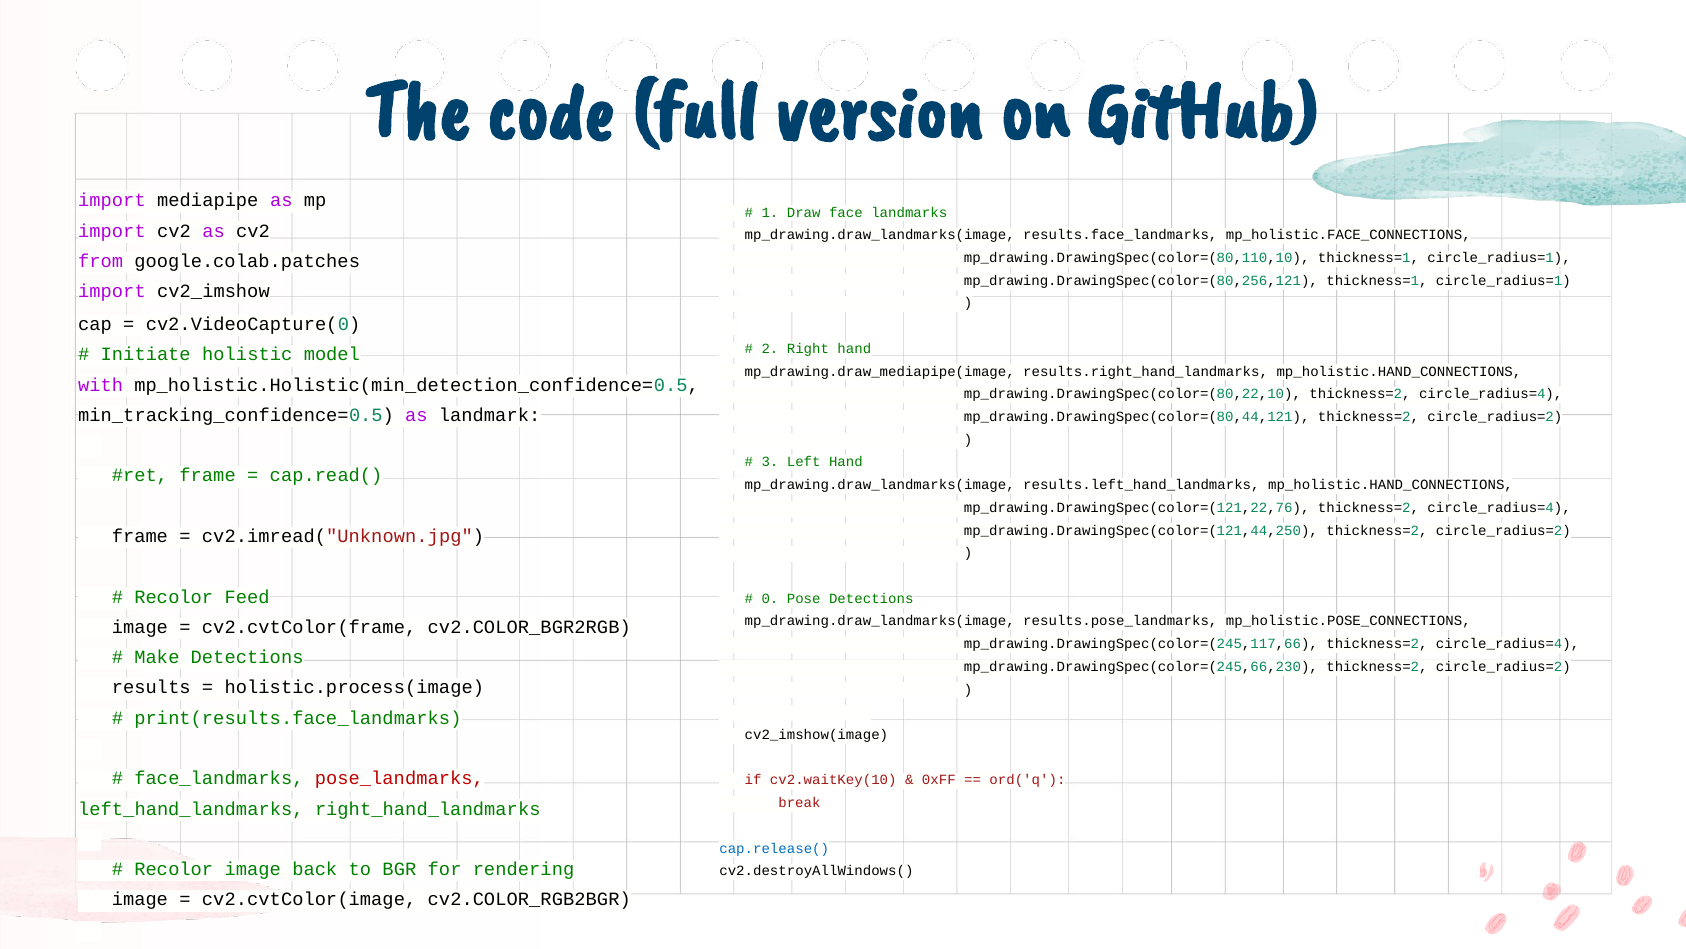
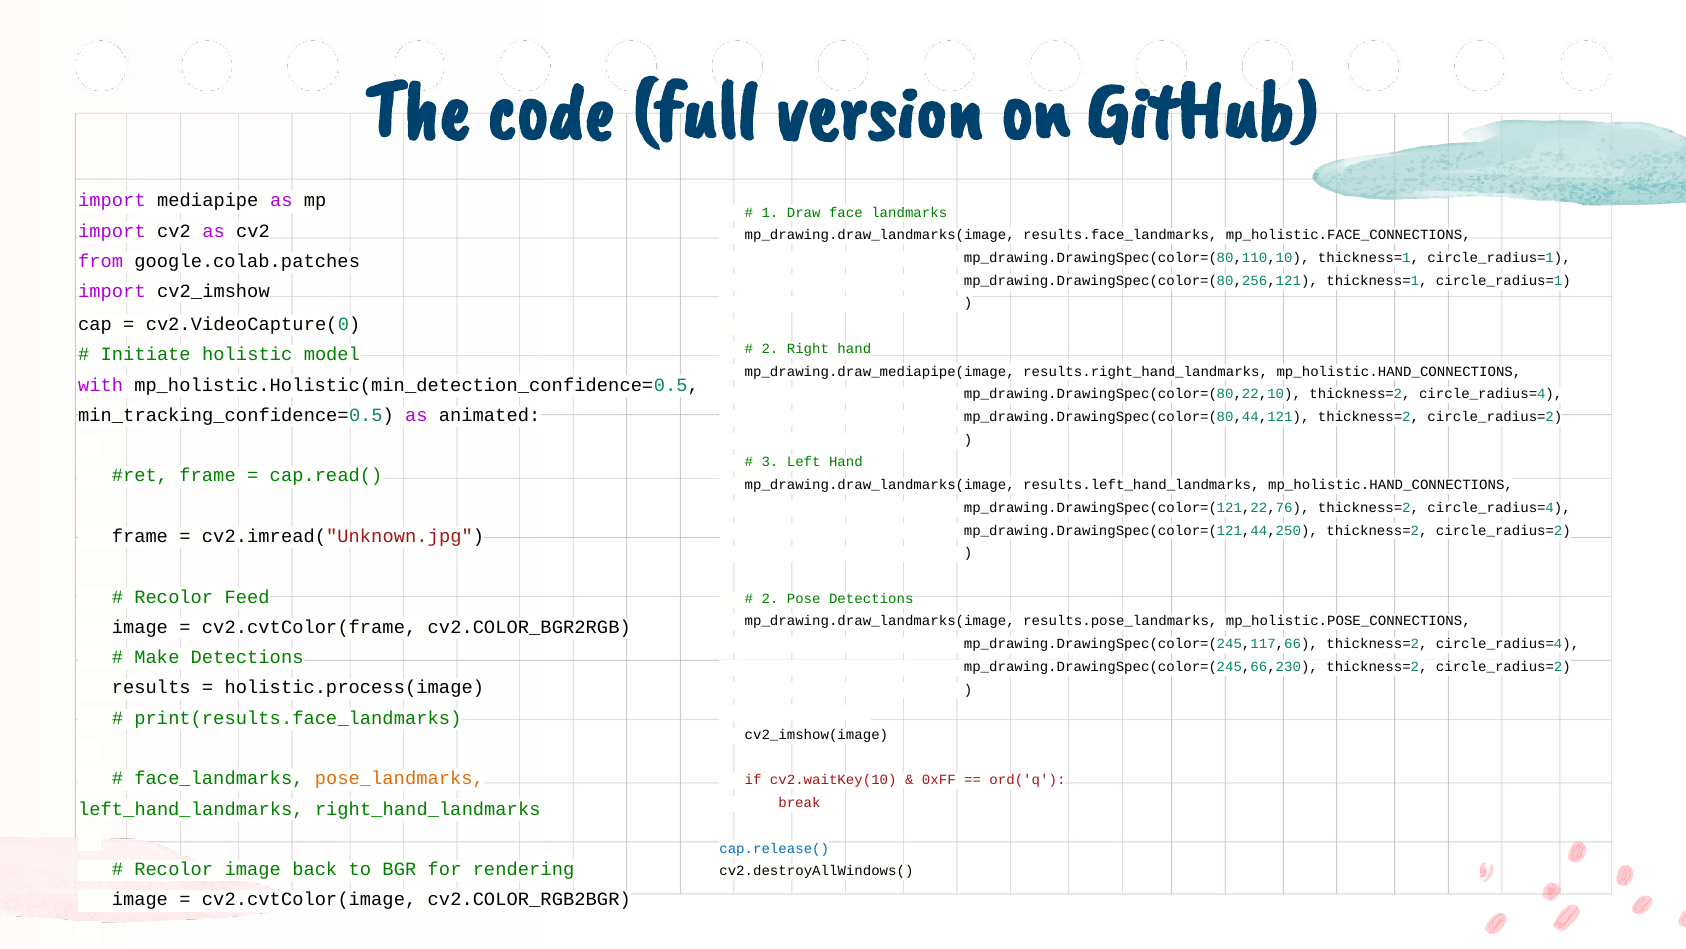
landmark: landmark -> animated (490, 415)
0: 0 -> 2 (770, 598)
pose_landmarks colour: red -> orange (399, 778)
